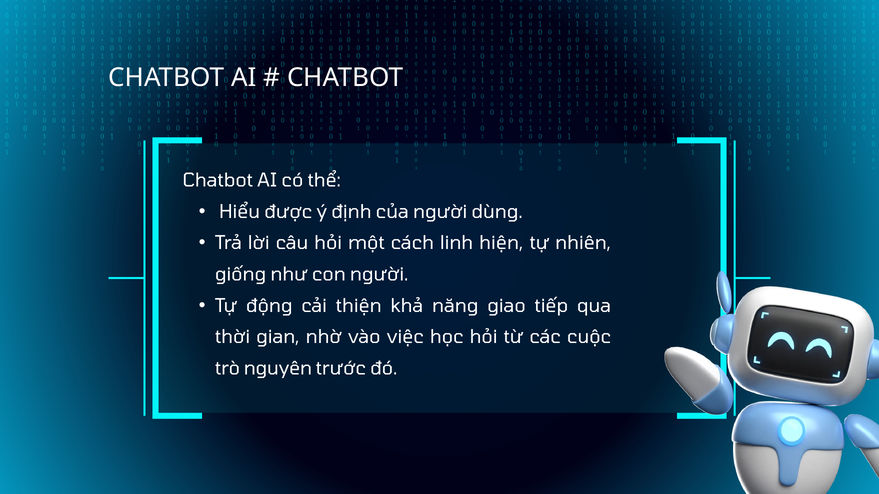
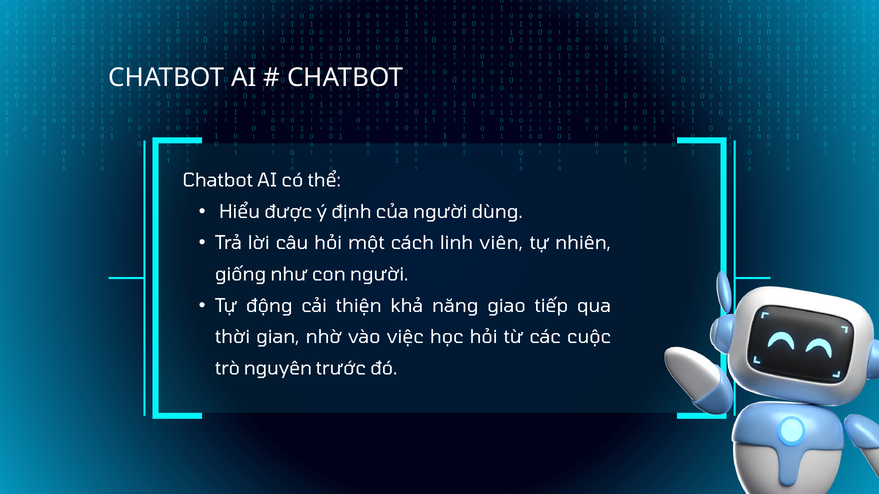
hiện: hiện -> viên (501, 243)
